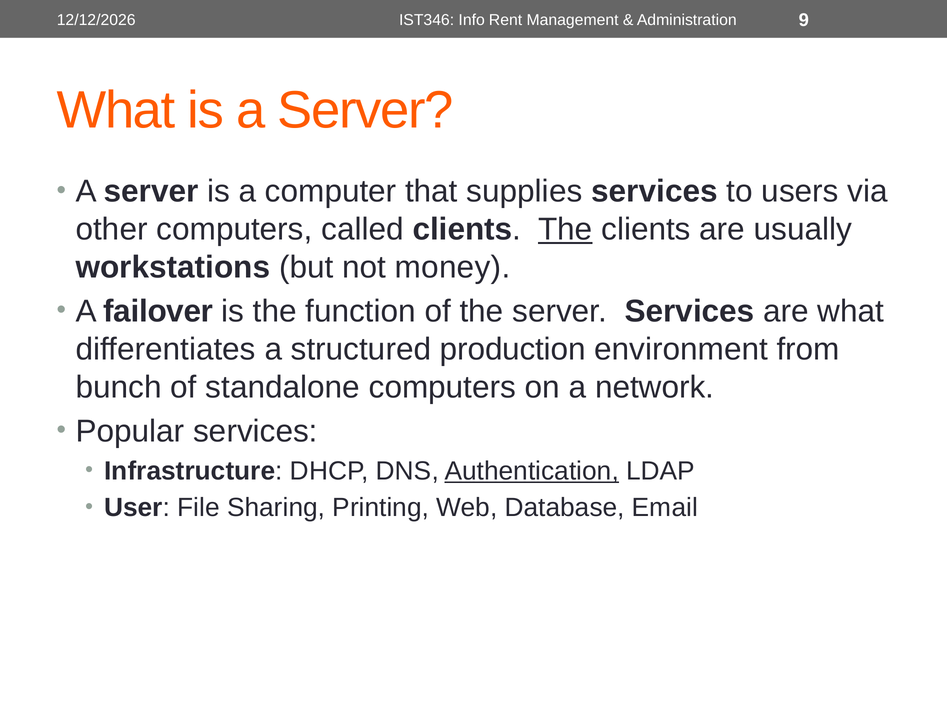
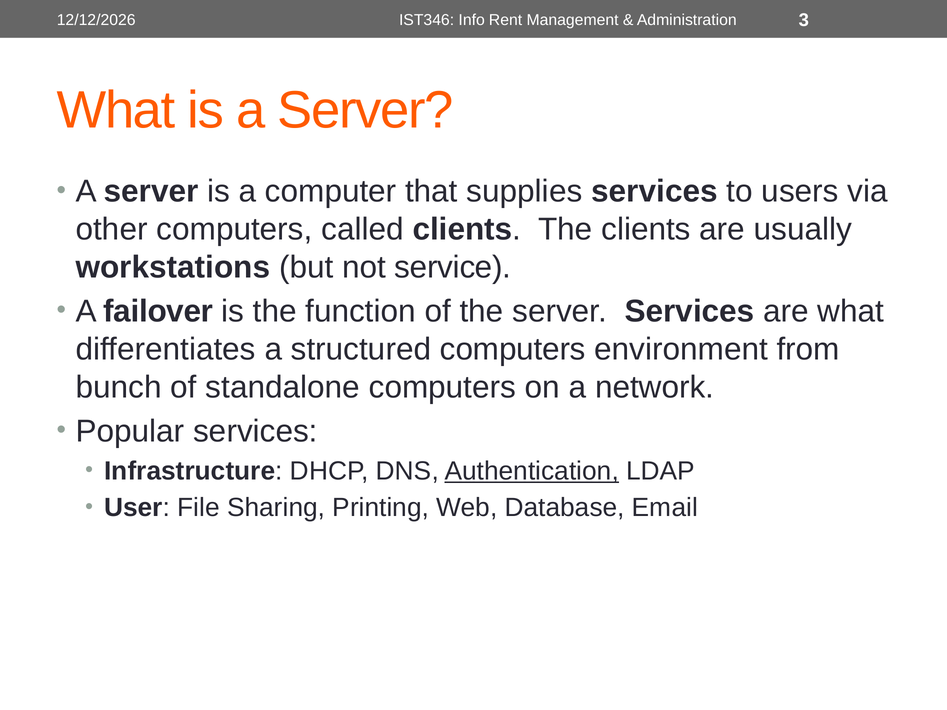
9: 9 -> 3 (804, 20)
The underline: present -> none (565, 229)
money: money -> service (453, 267)
structured production: production -> computers (513, 349)
